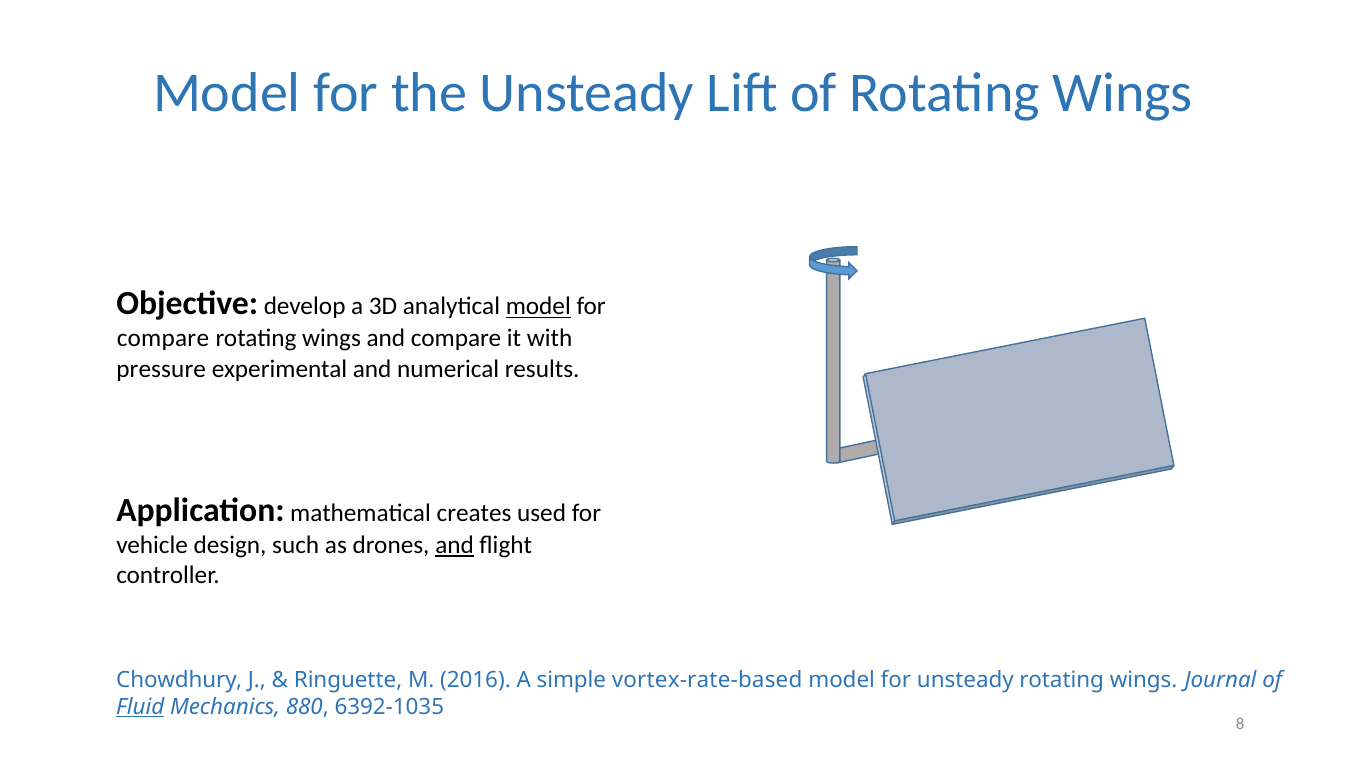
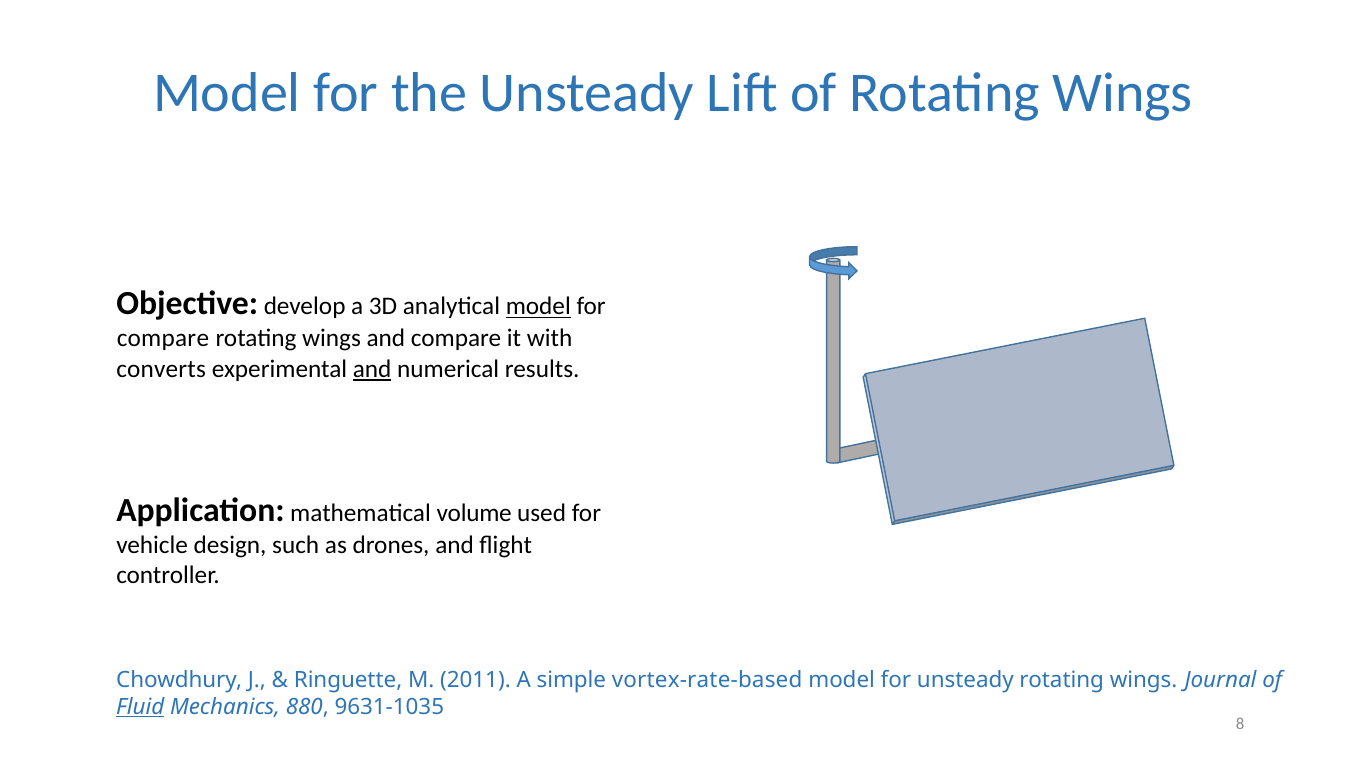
pressure: pressure -> converts (161, 369)
and underline: none -> present (372, 369)
creates: creates -> volume (474, 513)
and underline: present -> none (455, 545)
2016: 2016 -> 2011 (475, 679)
6392-1035: 6392-1035 -> 9631-1035 (389, 706)
